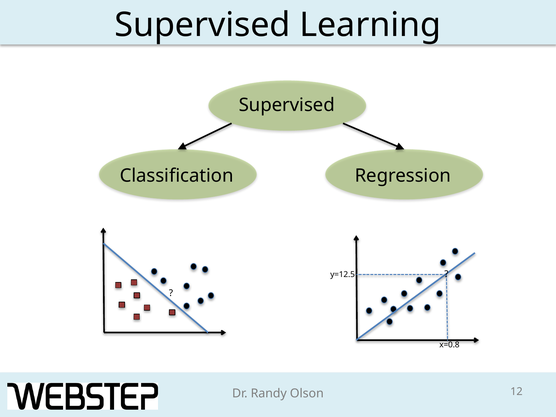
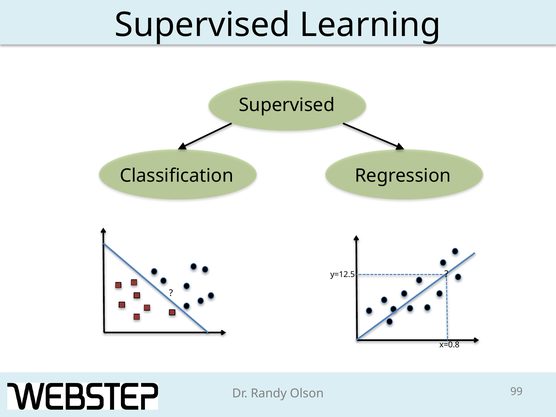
12: 12 -> 99 (516, 392)
